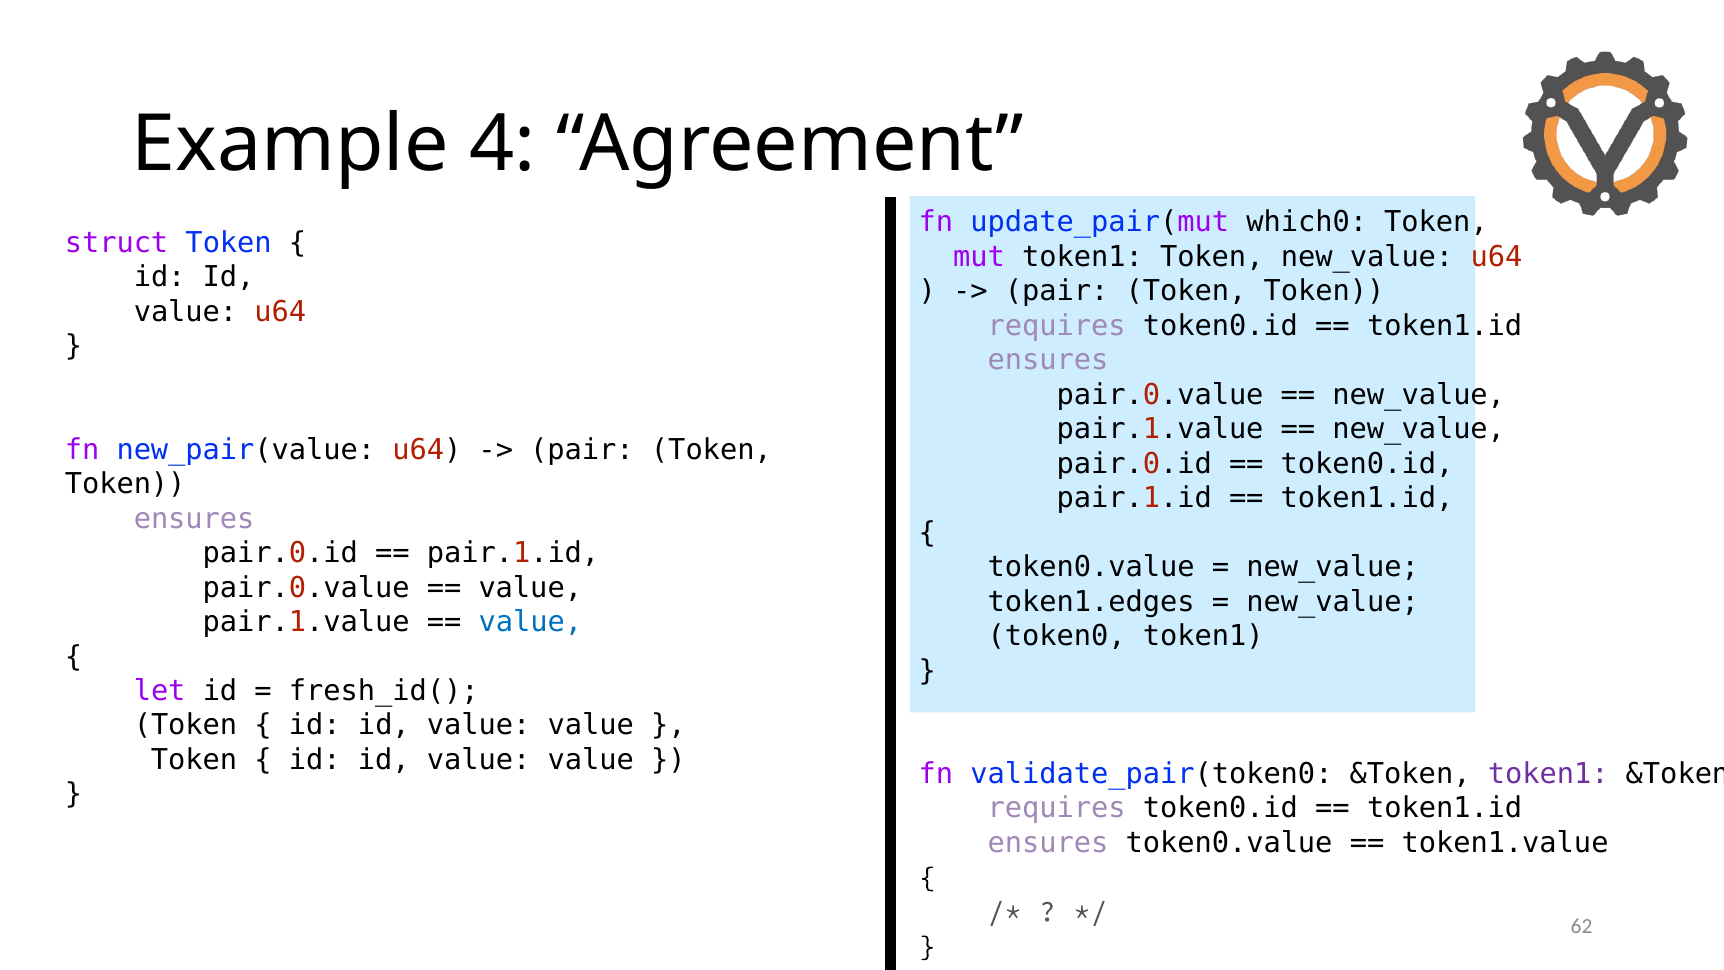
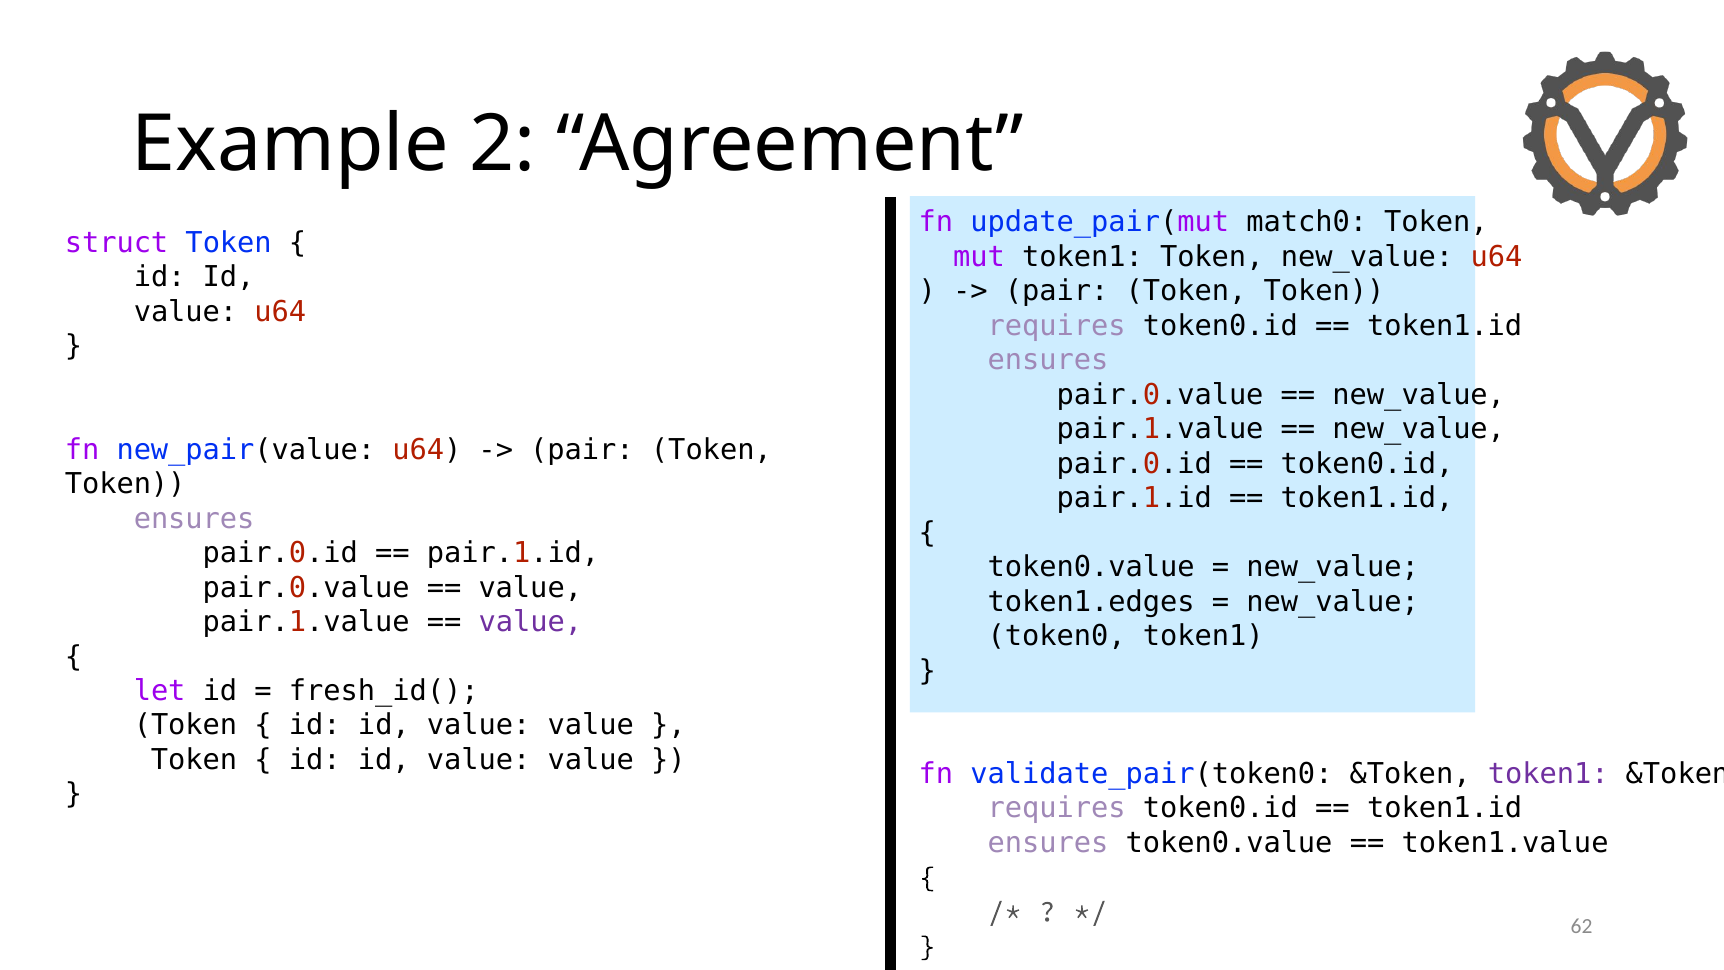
4: 4 -> 2 (503, 145)
which0: which0 -> match0 (1307, 222)
value colour: blue -> purple (530, 622)
